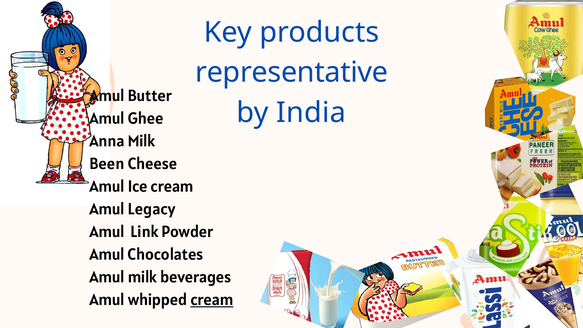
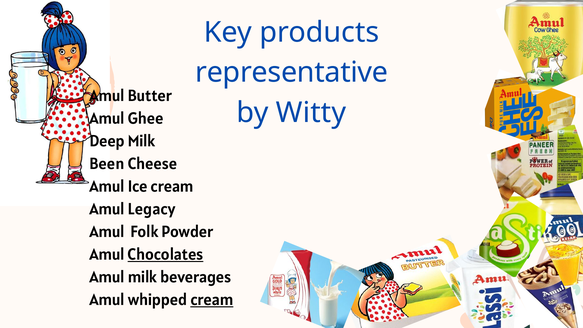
India: India -> Witty (311, 113)
Anna: Anna -> Deep (107, 141)
Link: Link -> Folk (145, 232)
Chocolates underline: none -> present (166, 254)
